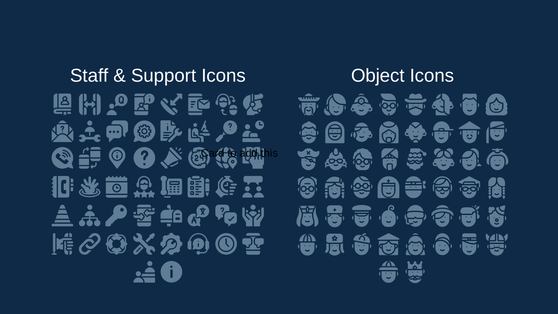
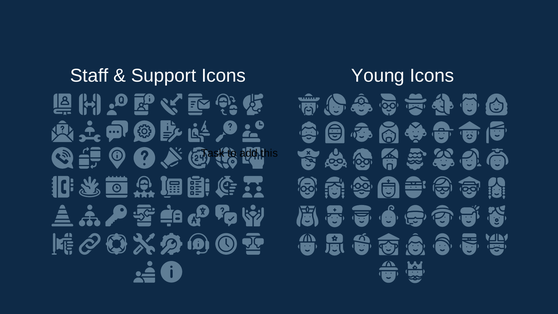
Object: Object -> Young (378, 76)
Card: Card -> Task (213, 153)
